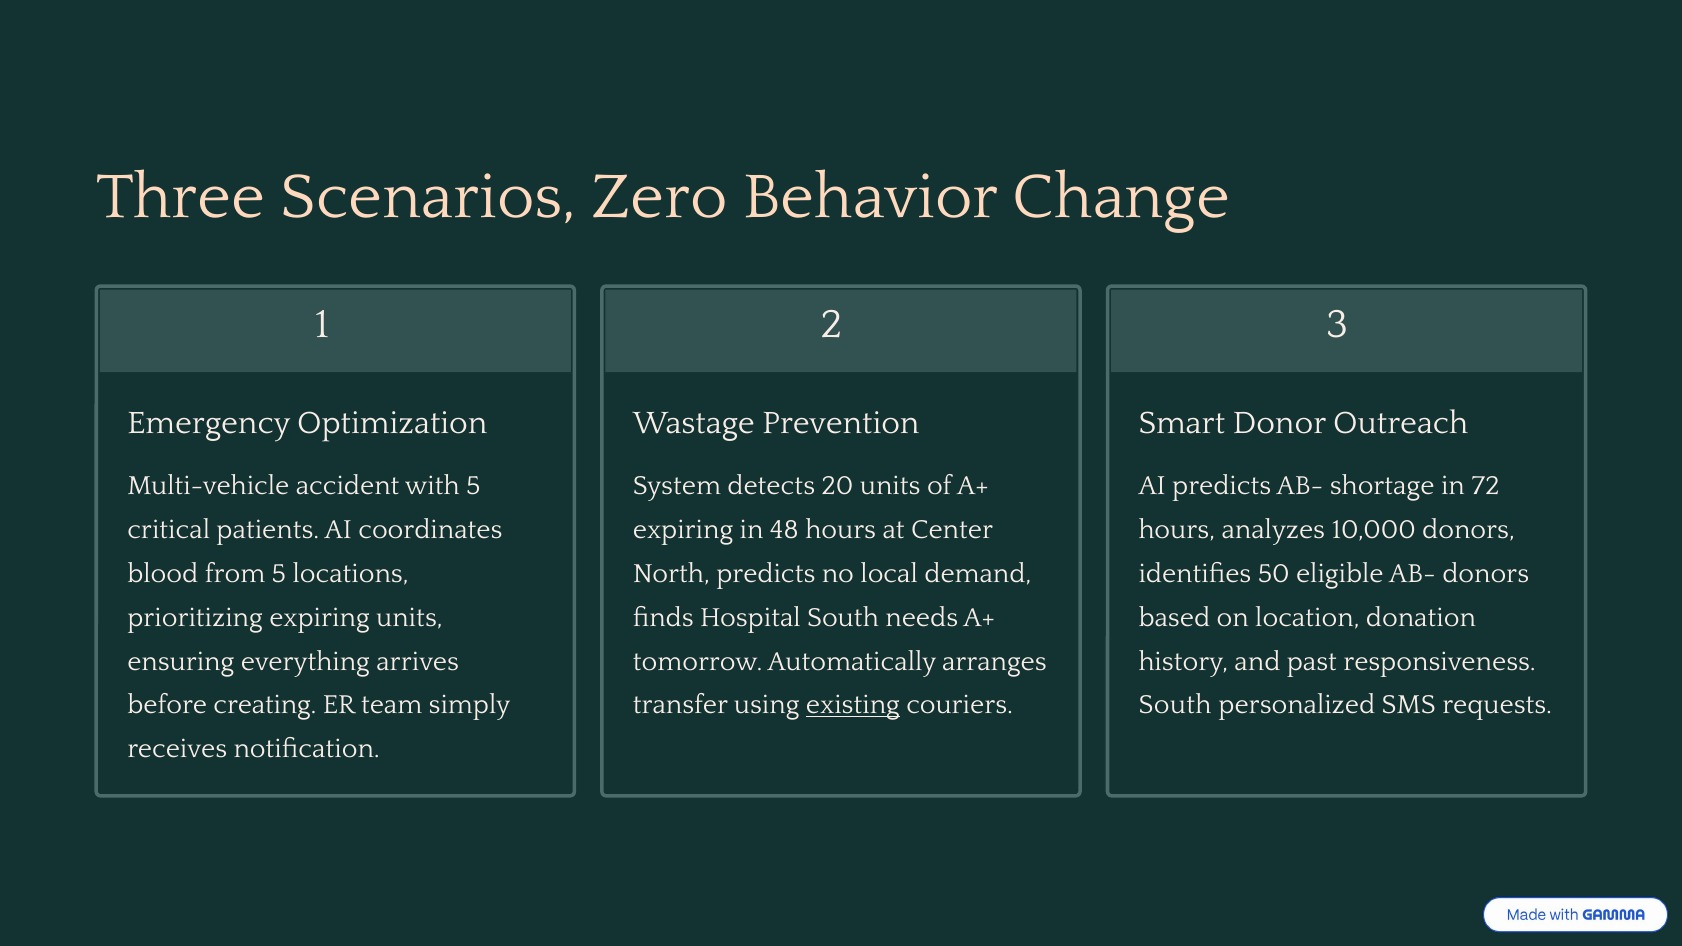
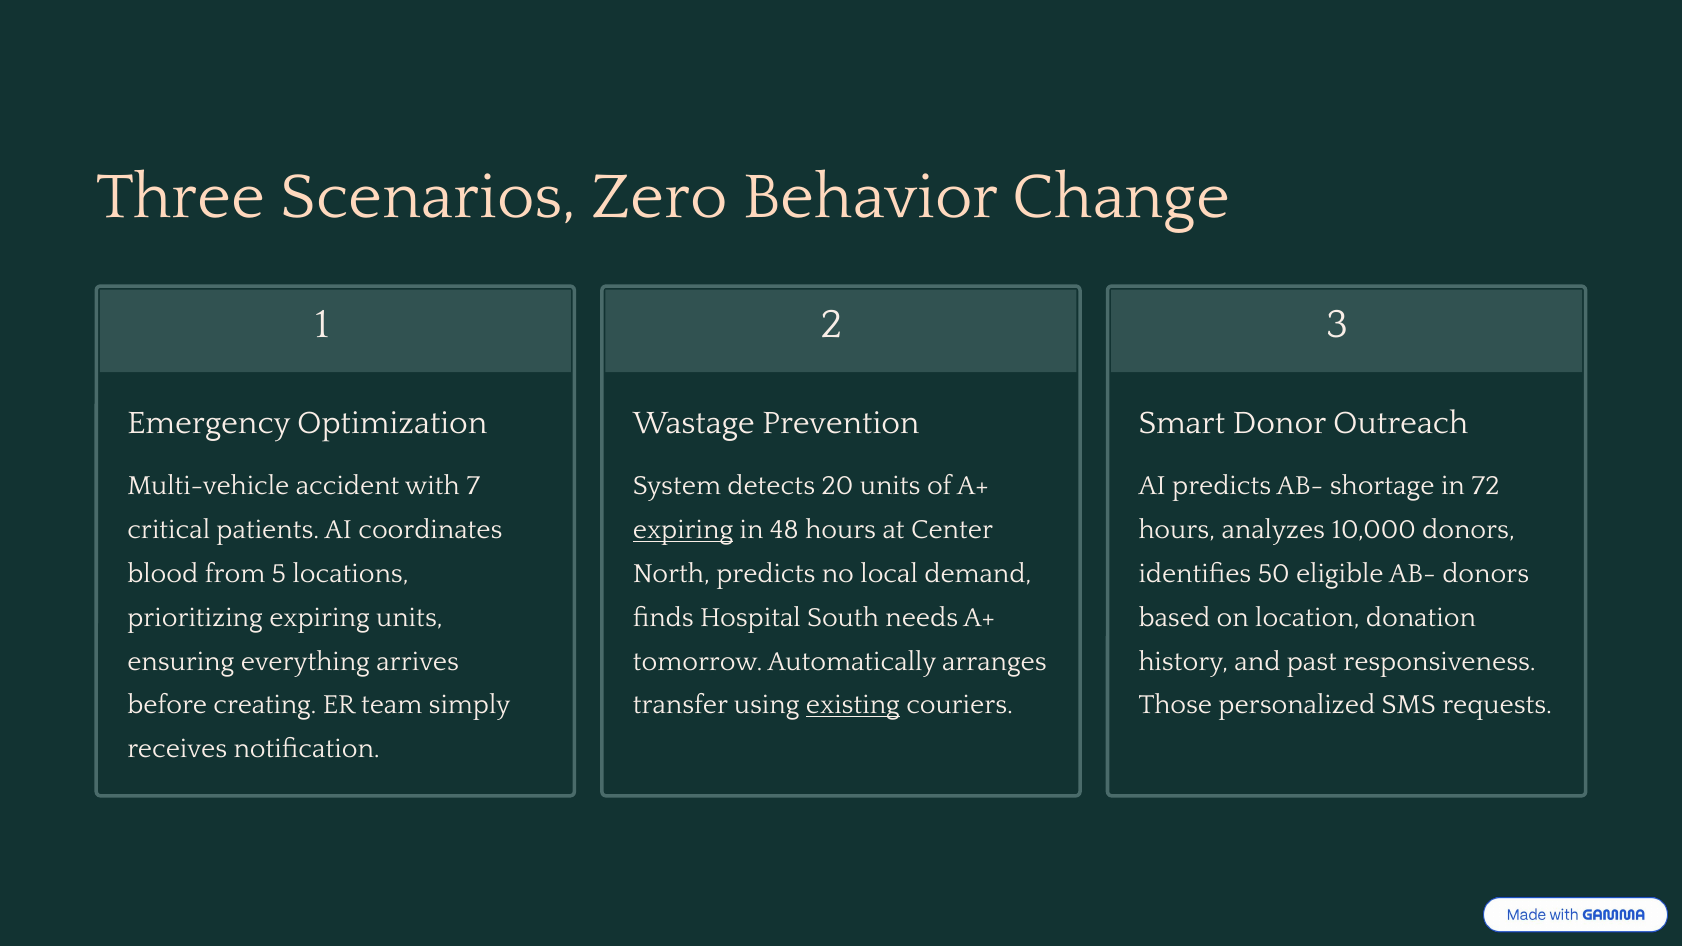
with 5: 5 -> 7 (473, 486)
expiring underline: none -> present (683, 530)
South: South -> Those (1175, 705)
